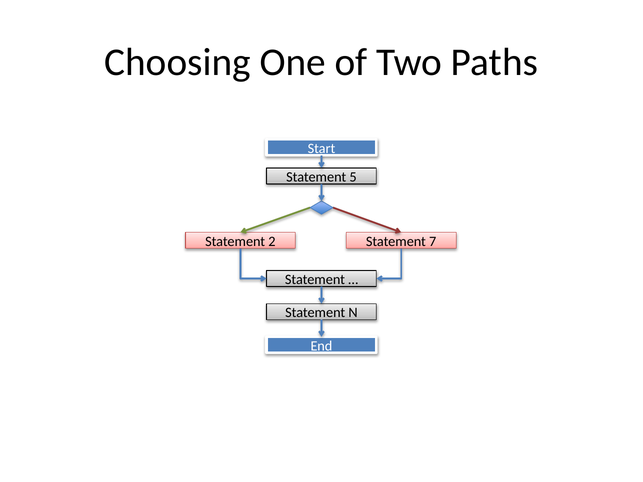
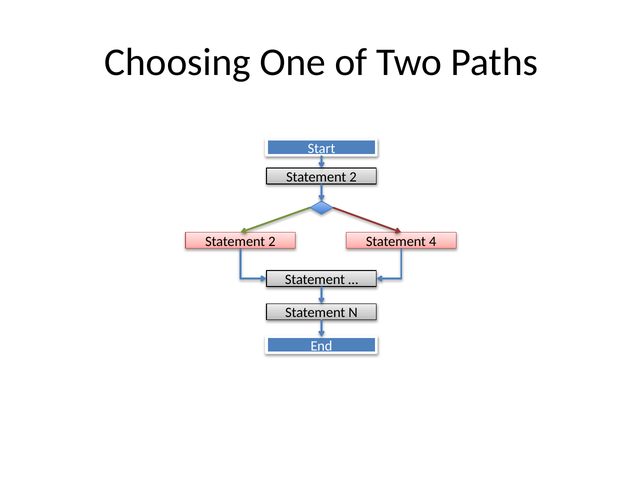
5: 5 -> 2 (353, 177)
7: 7 -> 4 (433, 241)
